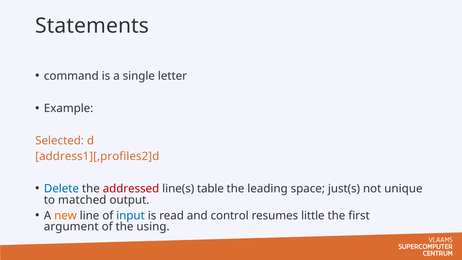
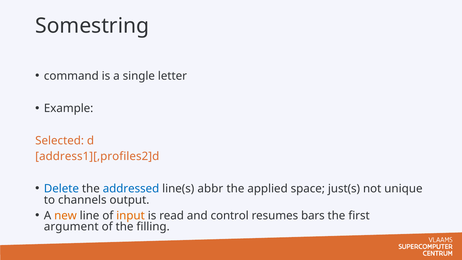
Statements: Statements -> Somestring (92, 26)
addressed colour: red -> blue (131, 189)
table: table -> abbr (210, 189)
leading: leading -> applied (268, 189)
matched: matched -> channels (82, 200)
input colour: blue -> orange (131, 215)
little: little -> bars (313, 215)
using: using -> filling (153, 227)
